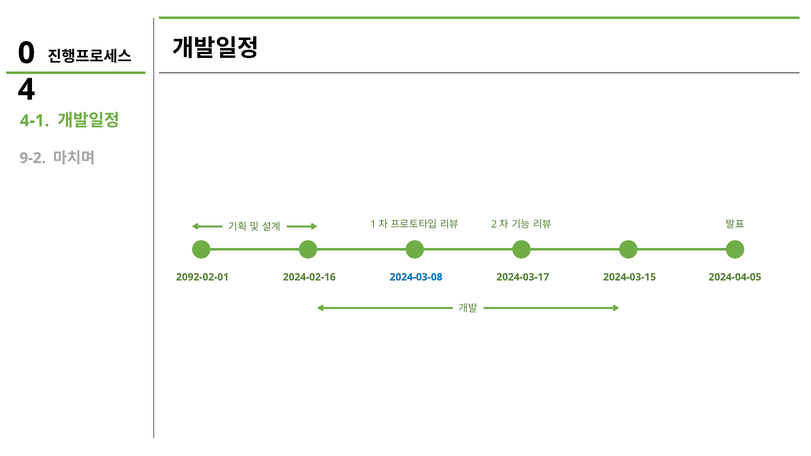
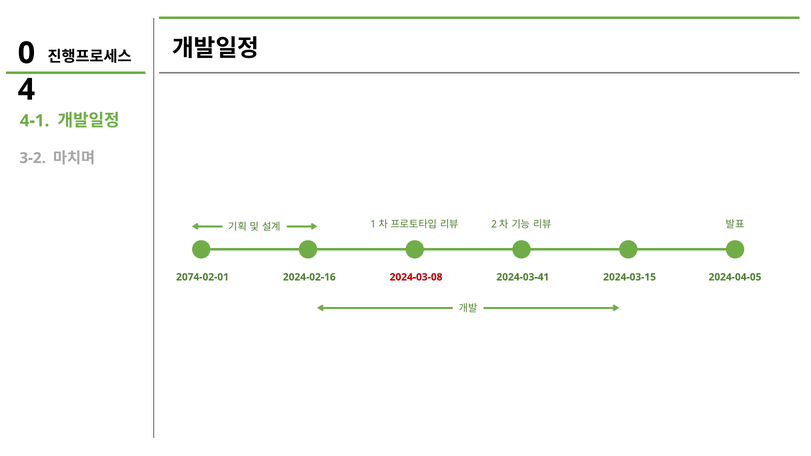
9-2: 9-2 -> 3-2 (33, 158)
2092-02-01: 2092-02-01 -> 2074-02-01 (203, 277)
2024-03-08 colour: blue -> red (416, 277)
2024-03-17: 2024-03-17 -> 2024-03-41 (523, 277)
